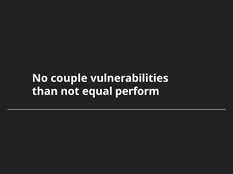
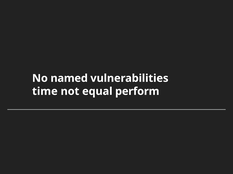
couple: couple -> named (69, 79)
than: than -> time (45, 92)
